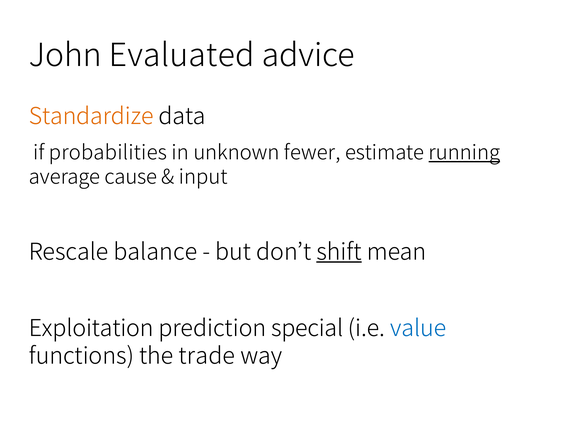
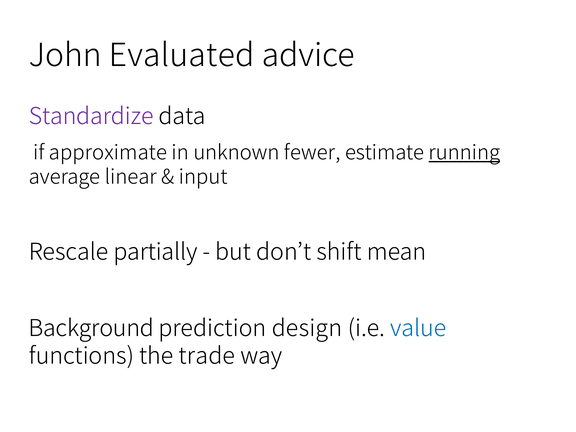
Standardize colour: orange -> purple (91, 117)
probabilities: probabilities -> approximate (108, 153)
cause: cause -> linear (131, 177)
balance: balance -> partially (155, 252)
shift underline: present -> none (339, 252)
Exploitation: Exploitation -> Background (91, 328)
special: special -> design (307, 328)
